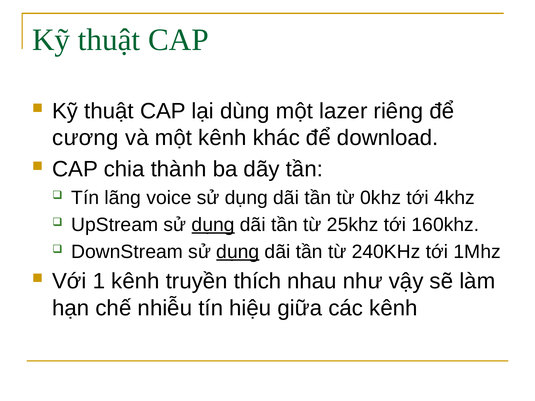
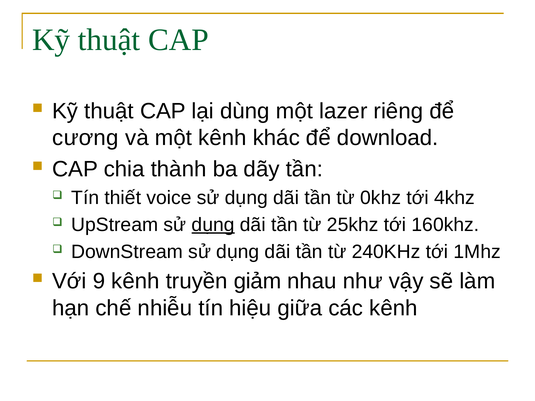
lãng: lãng -> thiết (123, 198)
dụng underline: present -> none (238, 252)
1: 1 -> 9 (99, 281)
thích: thích -> giảm (258, 281)
